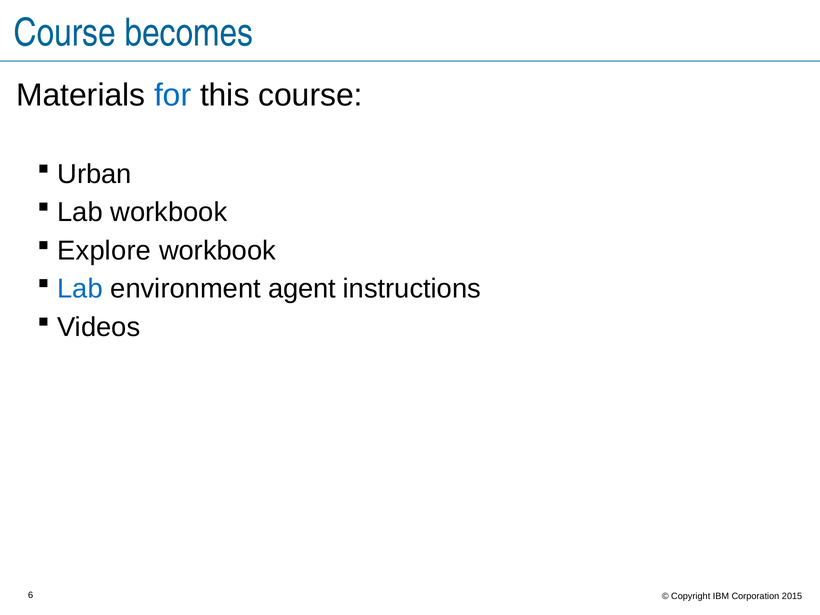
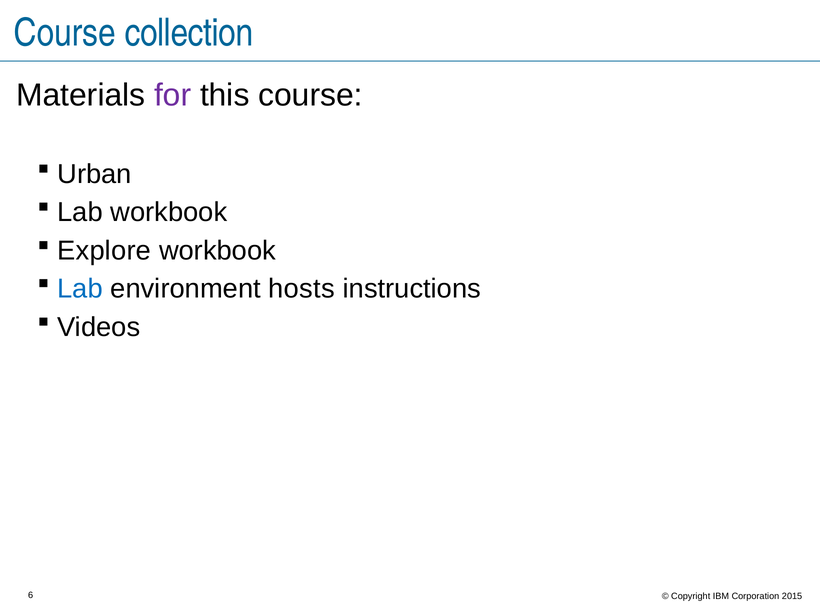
becomes: becomes -> collection (189, 33)
for colour: blue -> purple (173, 95)
agent: agent -> hosts (302, 289)
